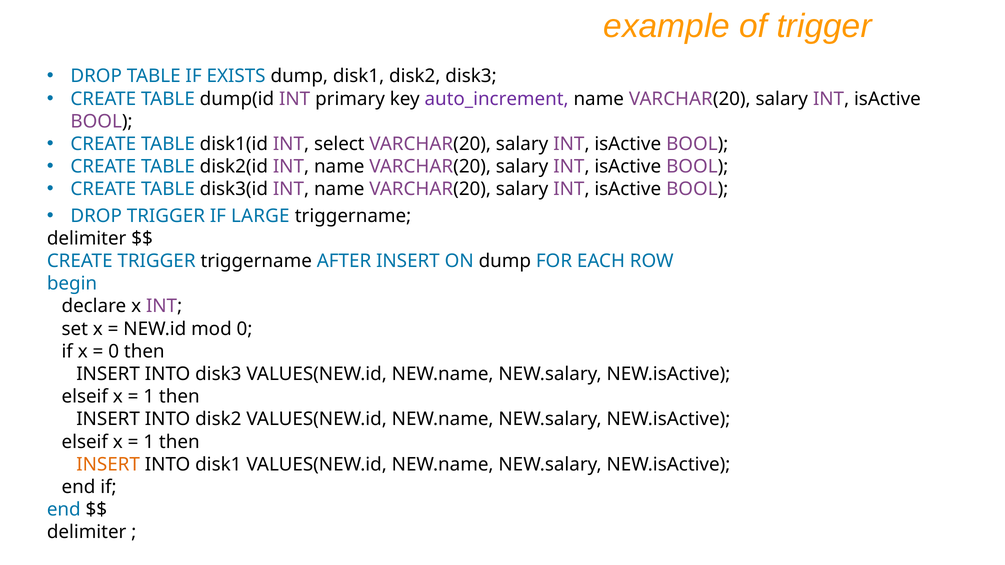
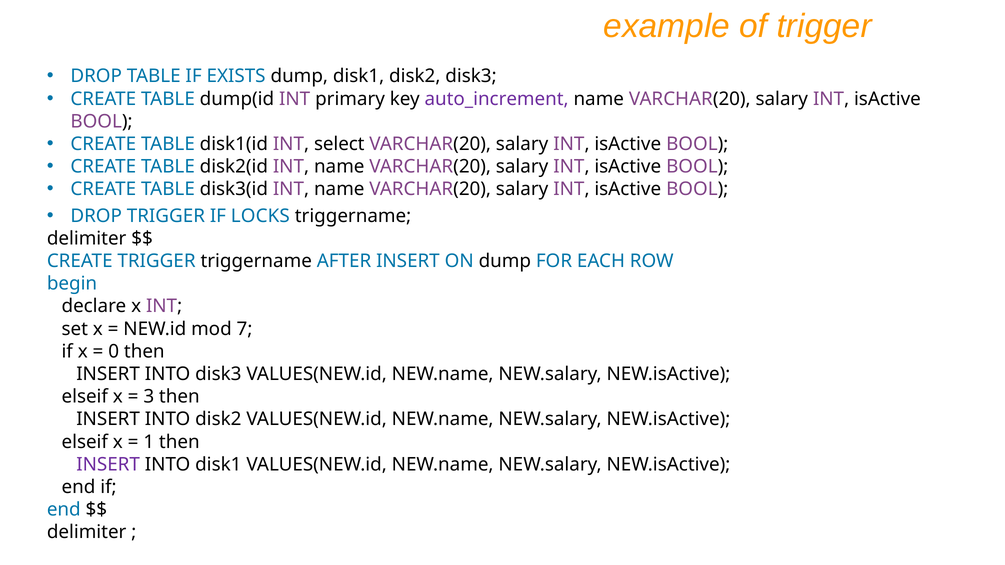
LARGE: LARGE -> LOCKS (260, 216)
mod 0: 0 -> 7 (245, 329)
1: 1 -> 3 (149, 397)
INSERT colour: orange -> purple (108, 465)
